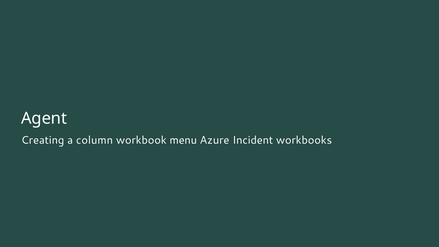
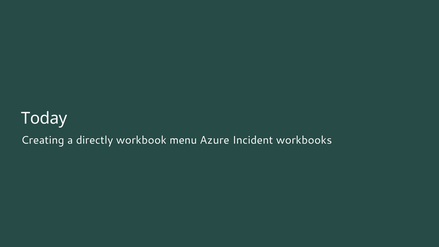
Agent: Agent -> Today (44, 118)
column: column -> directly (95, 140)
